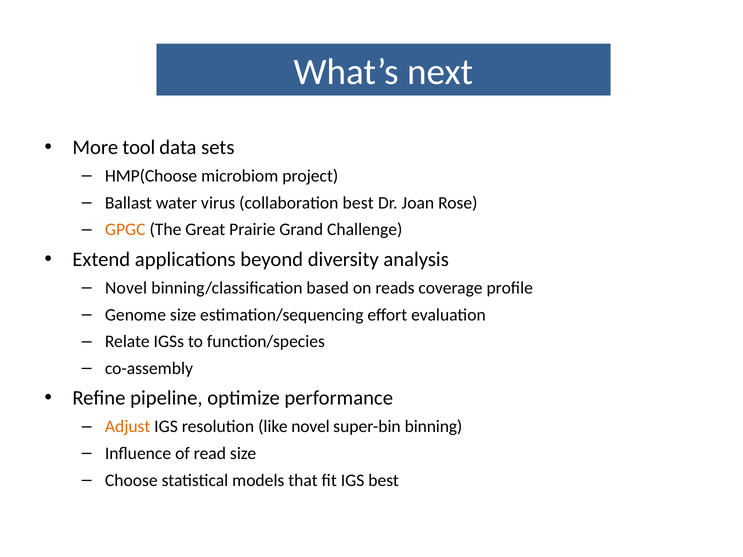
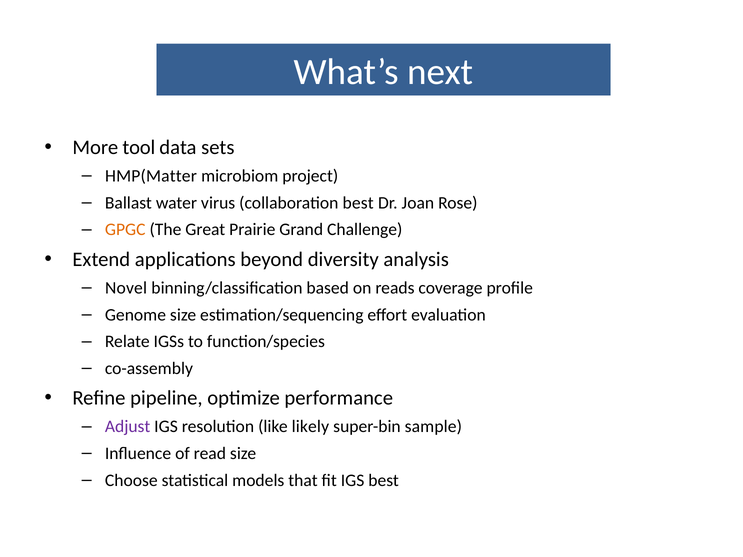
HMP(Choose: HMP(Choose -> HMP(Matter (151, 176)
Adjust colour: orange -> purple (128, 427)
like novel: novel -> likely (310, 427)
binning: binning -> sample (433, 427)
